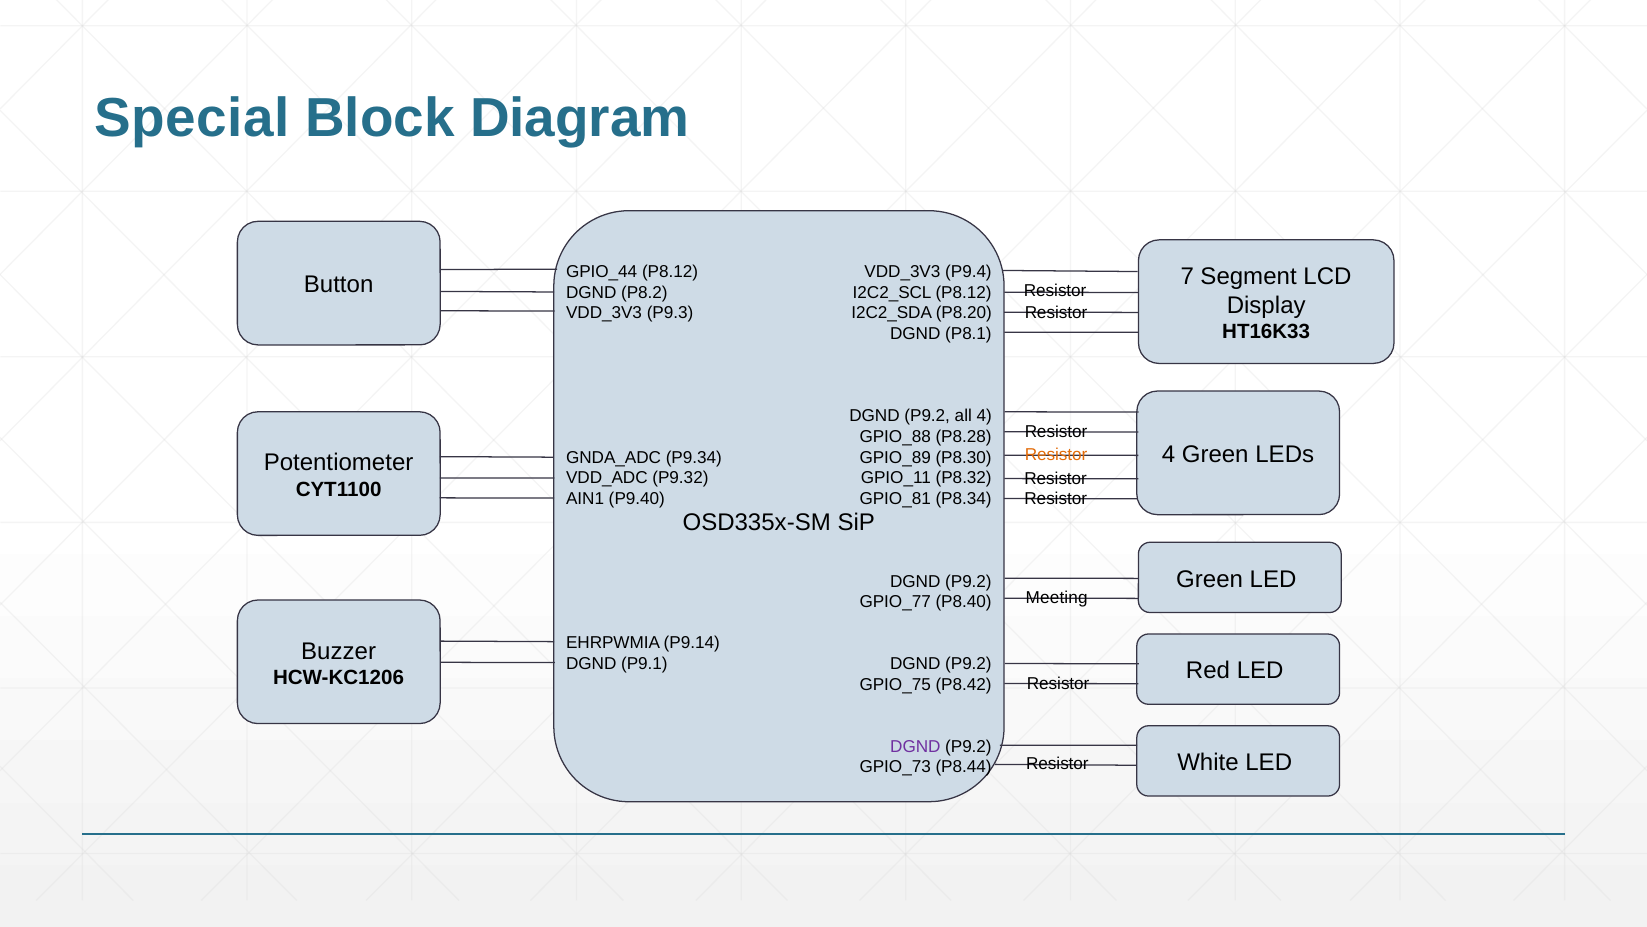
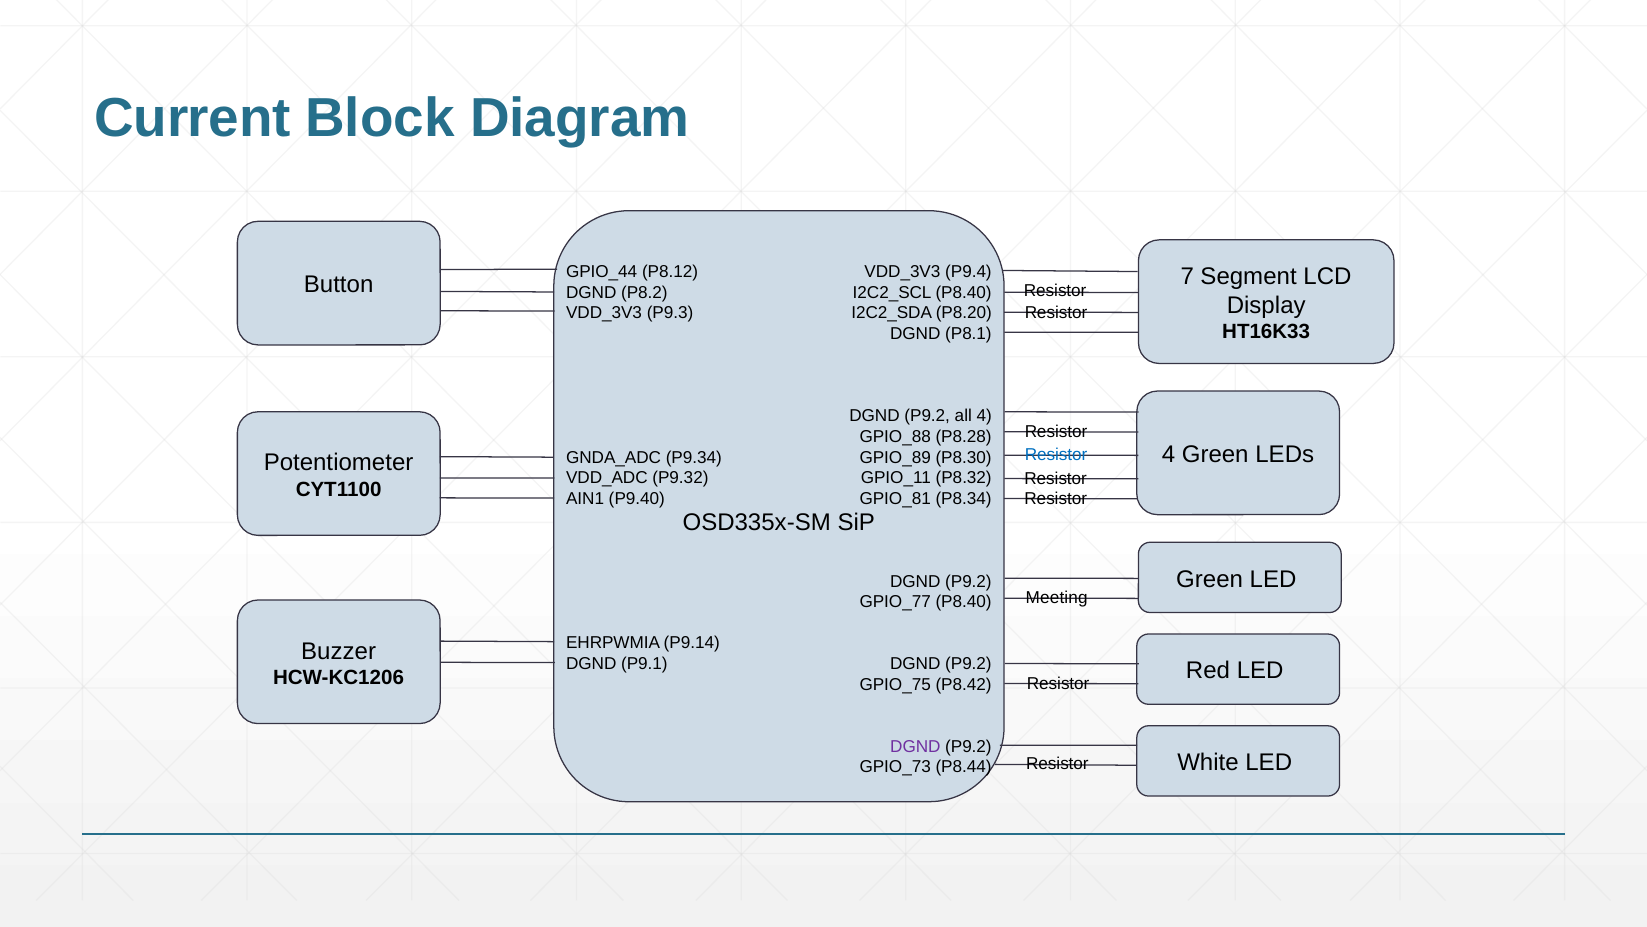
Special: Special -> Current (193, 118)
I2C2_SCL P8.12: P8.12 -> P8.40 (964, 292)
Resistor colour: orange -> blue (1056, 455)
